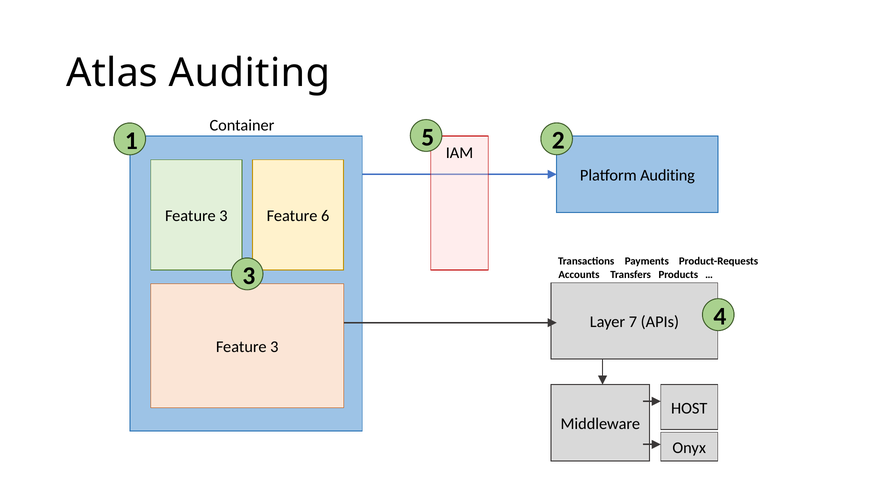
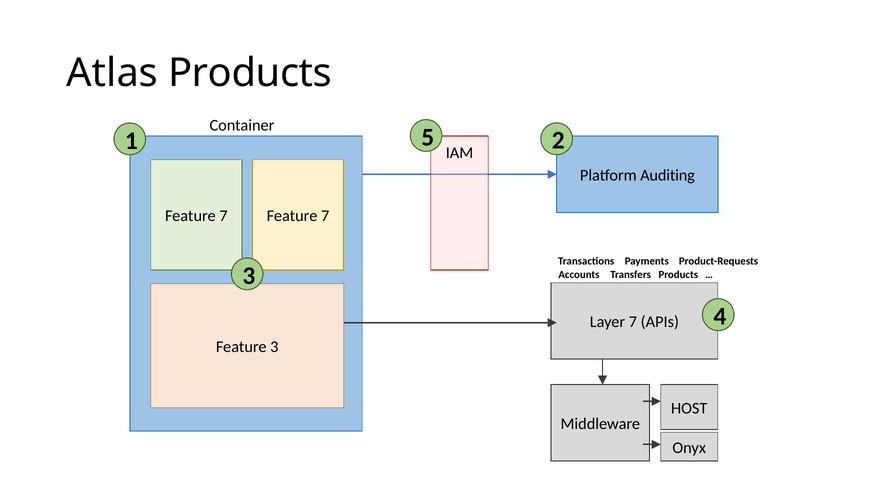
Atlas Auditing: Auditing -> Products (250, 73)
3: 3 -> 7 (223, 216)
6: 6 -> 7 (325, 216)
